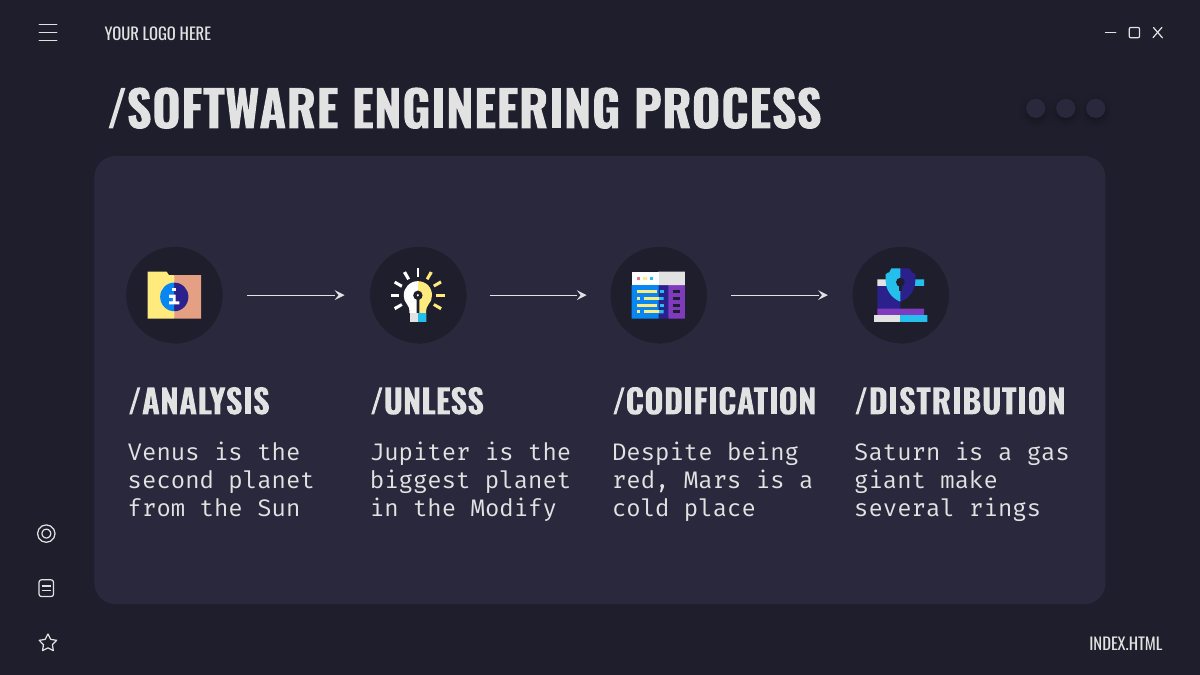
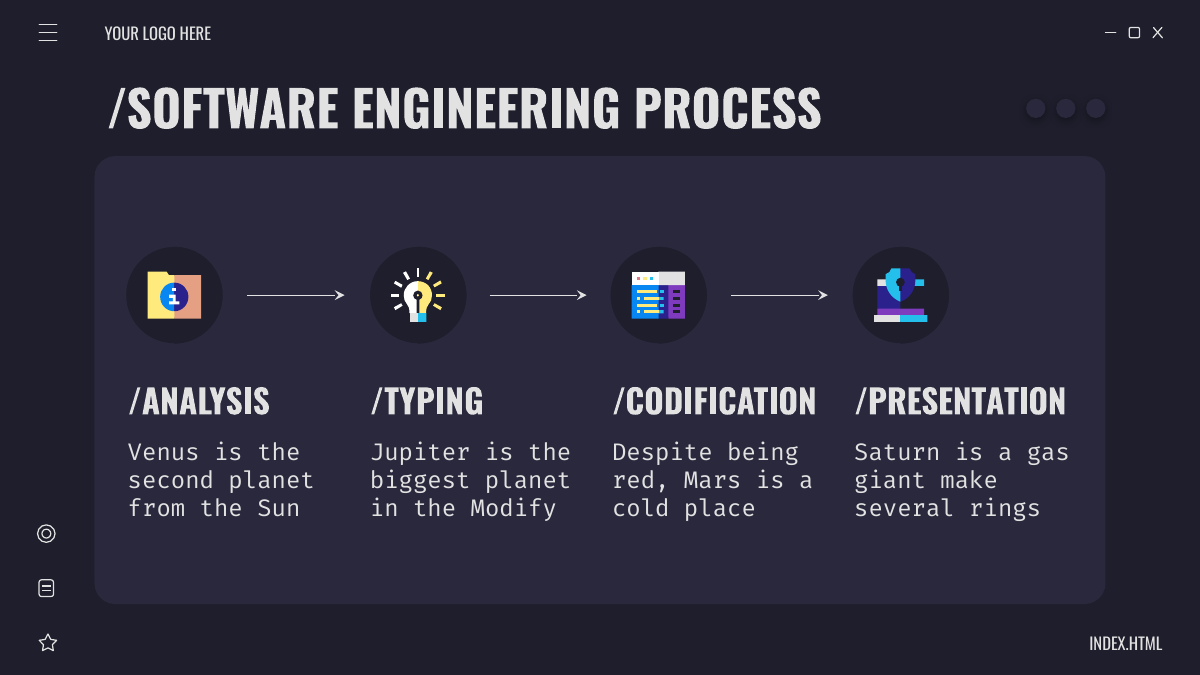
/UNLESS: /UNLESS -> /TYPING (427, 403)
/DISTRIBUTION: /DISTRIBUTION -> /PRESENTATION (960, 403)
